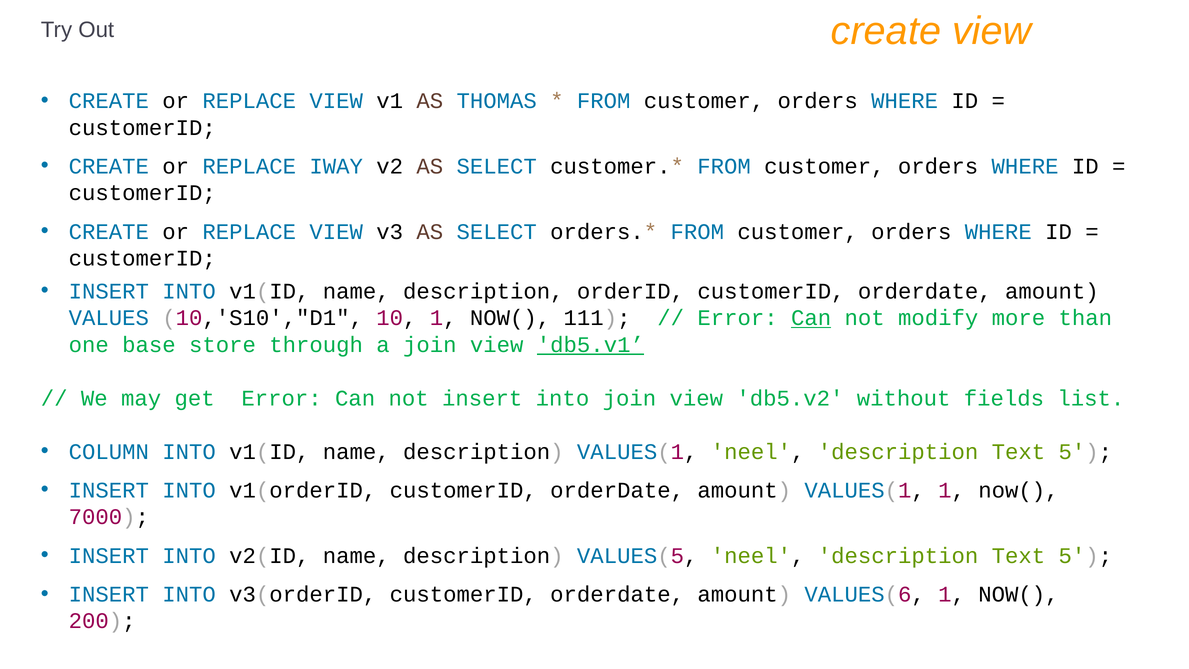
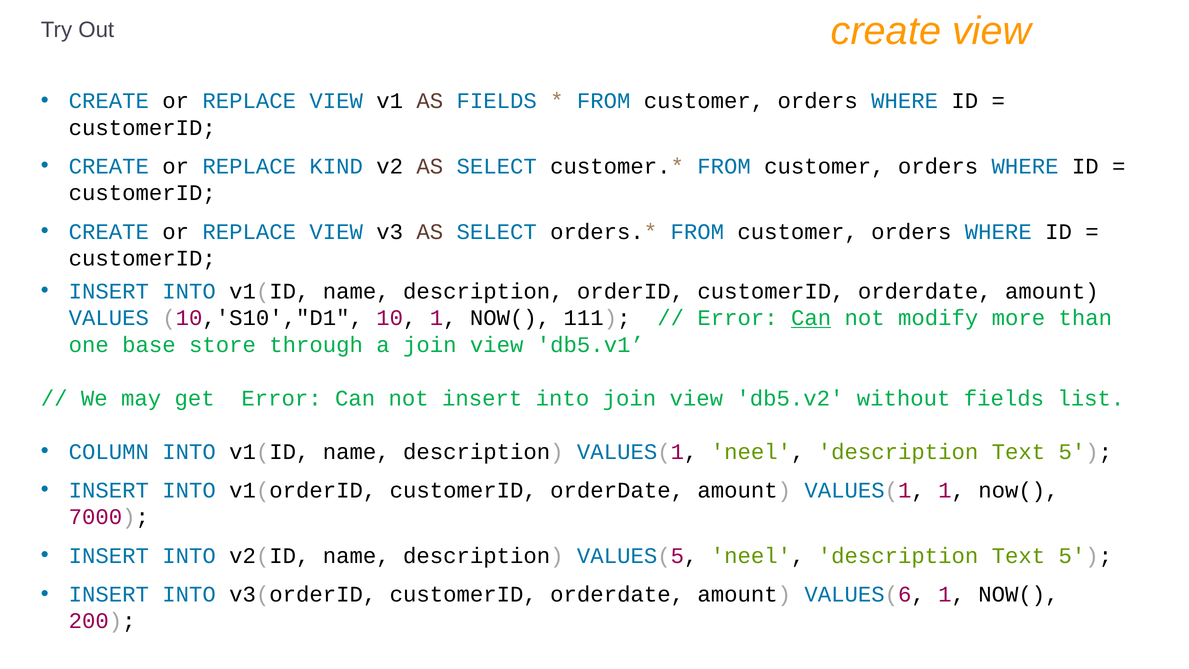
AS THOMAS: THOMAS -> FIELDS (497, 101)
IWAY: IWAY -> KIND (336, 166)
db5.v1 underline: present -> none (590, 345)
